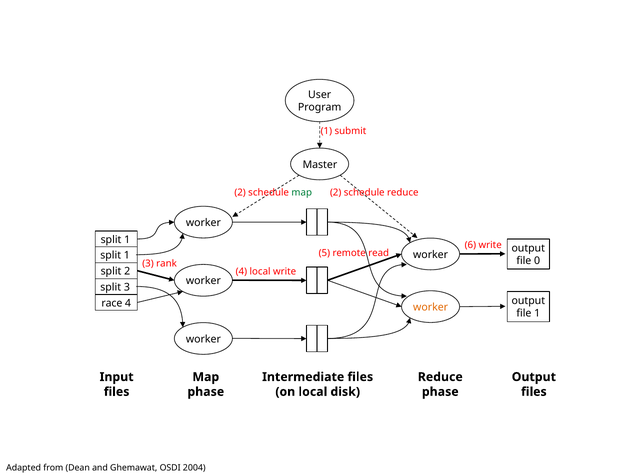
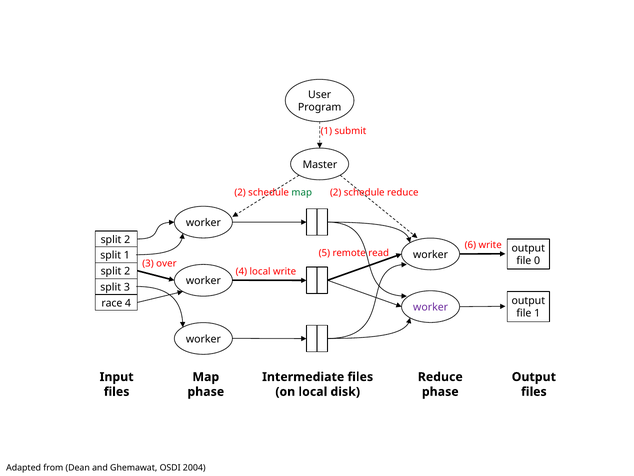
1: 1 -> 2 (127, 239)
rank: rank -> over (166, 263)
worker colour: orange -> purple (431, 307)
